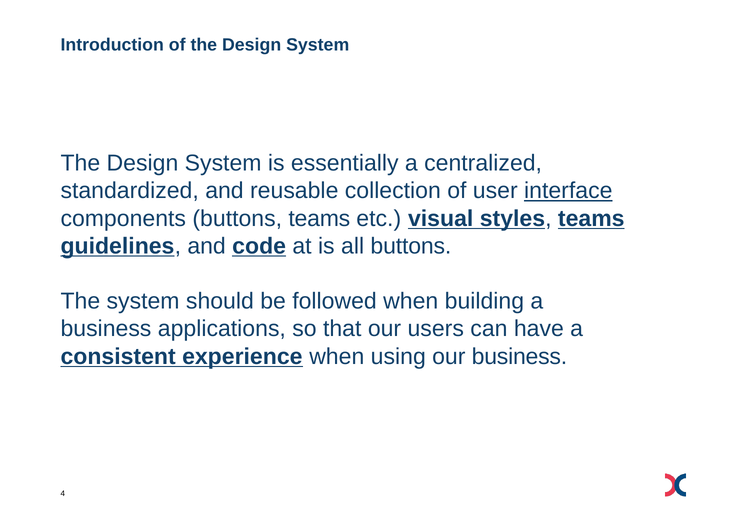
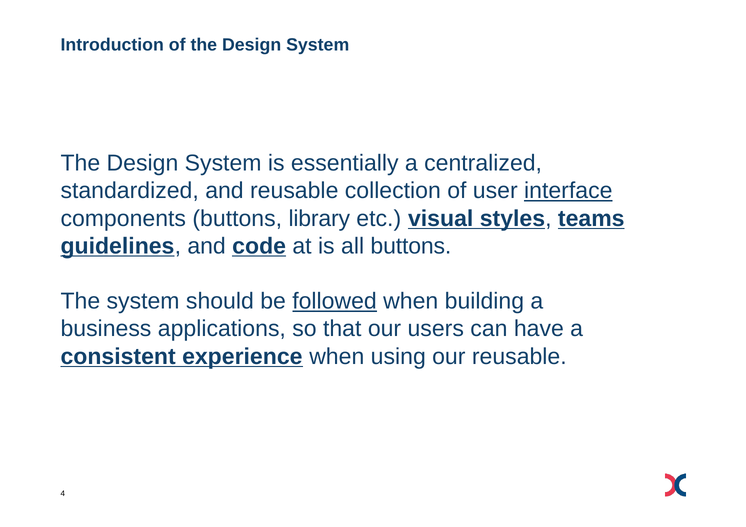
buttons teams: teams -> library (319, 219)
followed underline: none -> present (335, 302)
our business: business -> reusable (519, 357)
